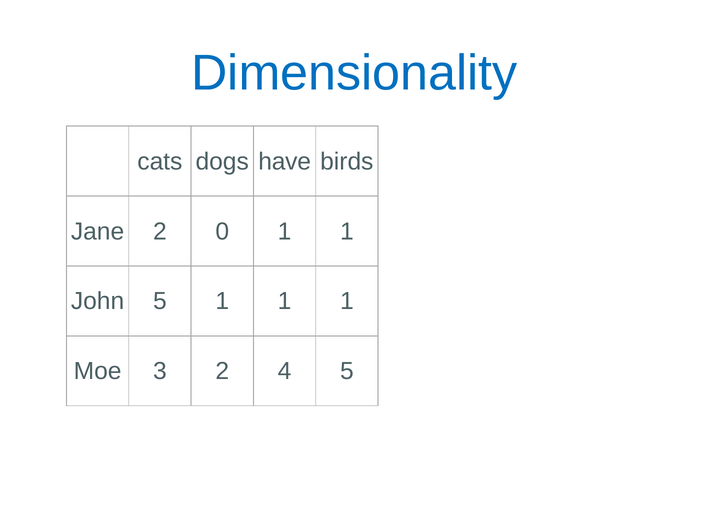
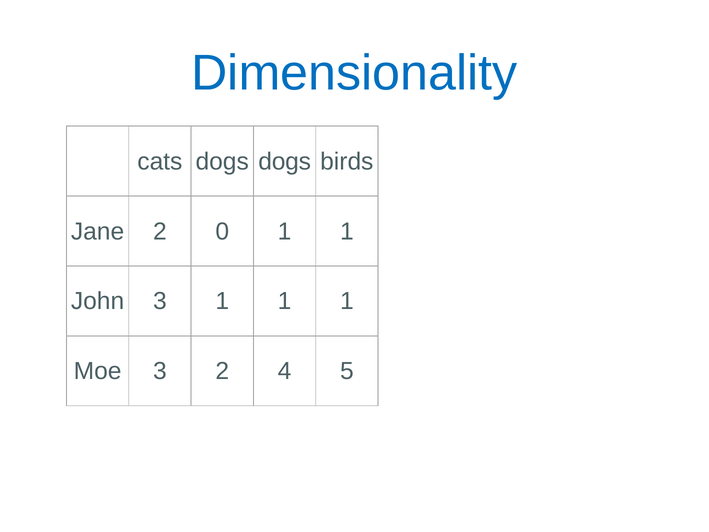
dogs have: have -> dogs (285, 161)
John 5: 5 -> 3 (160, 301)
